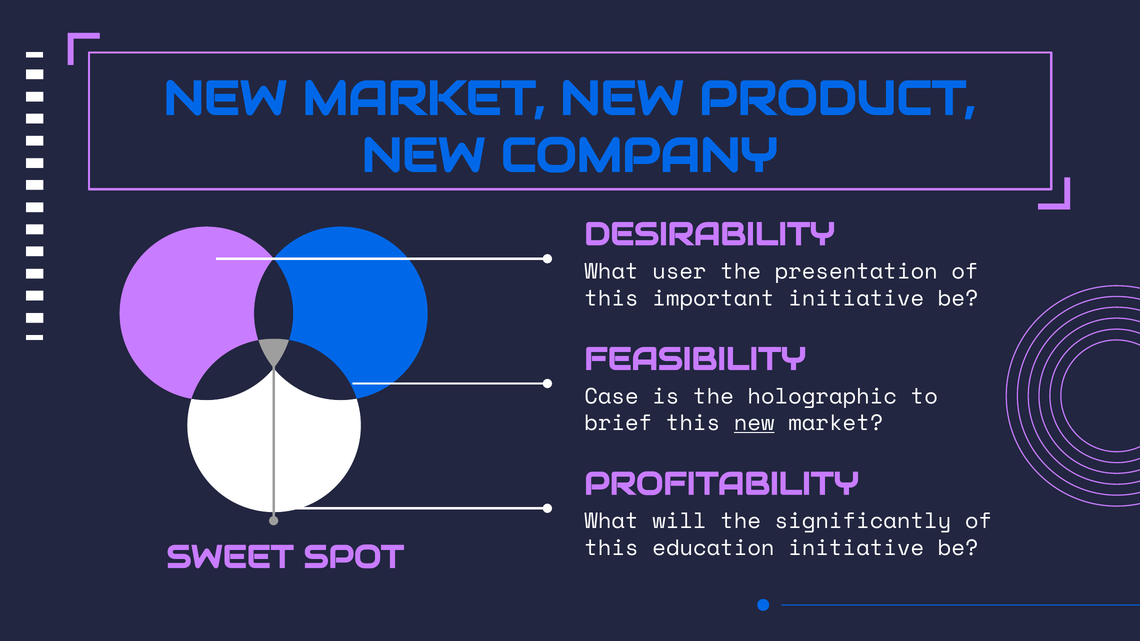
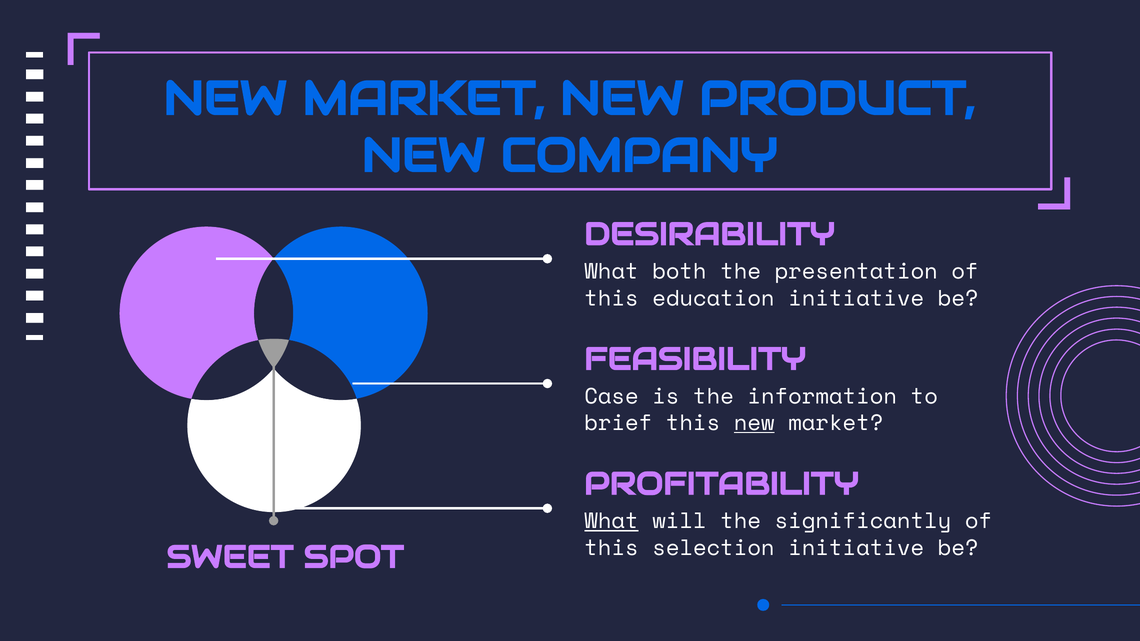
user: user -> both (679, 272)
important: important -> education (713, 298)
holographic: holographic -> information (822, 397)
What underline: none -> present (611, 521)
education: education -> selection (713, 548)
